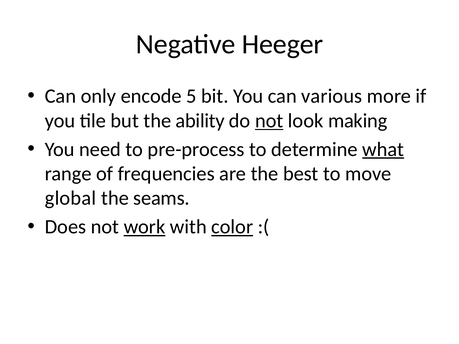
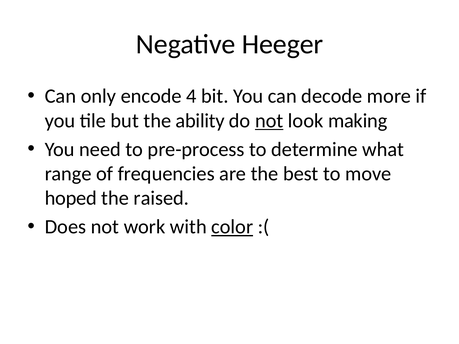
5: 5 -> 4 (191, 96)
various: various -> decode (332, 96)
what underline: present -> none (383, 149)
global: global -> hoped (71, 198)
seams: seams -> raised (161, 198)
work underline: present -> none (144, 227)
